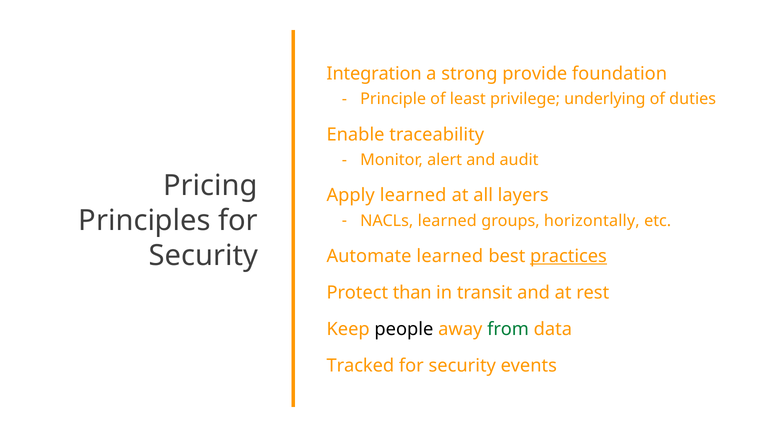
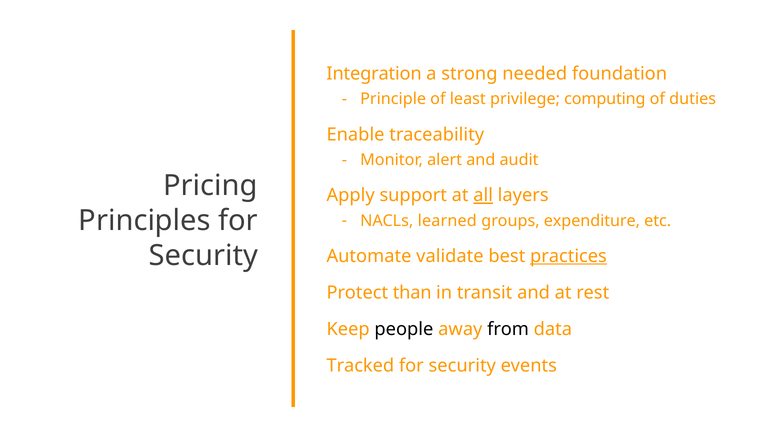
provide: provide -> needed (535, 74)
underlying: underlying -> computing (605, 99)
Apply learned: learned -> support (413, 195)
all underline: none -> present (483, 195)
horizontally: horizontally -> expenditure (592, 221)
Automate learned: learned -> validate (450, 256)
from colour: green -> black (508, 329)
